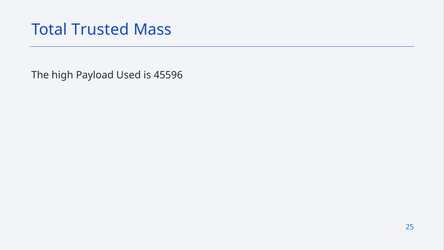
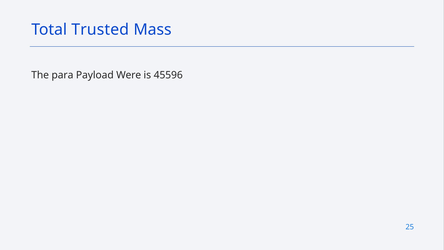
high: high -> para (62, 75)
Used: Used -> Were (129, 75)
